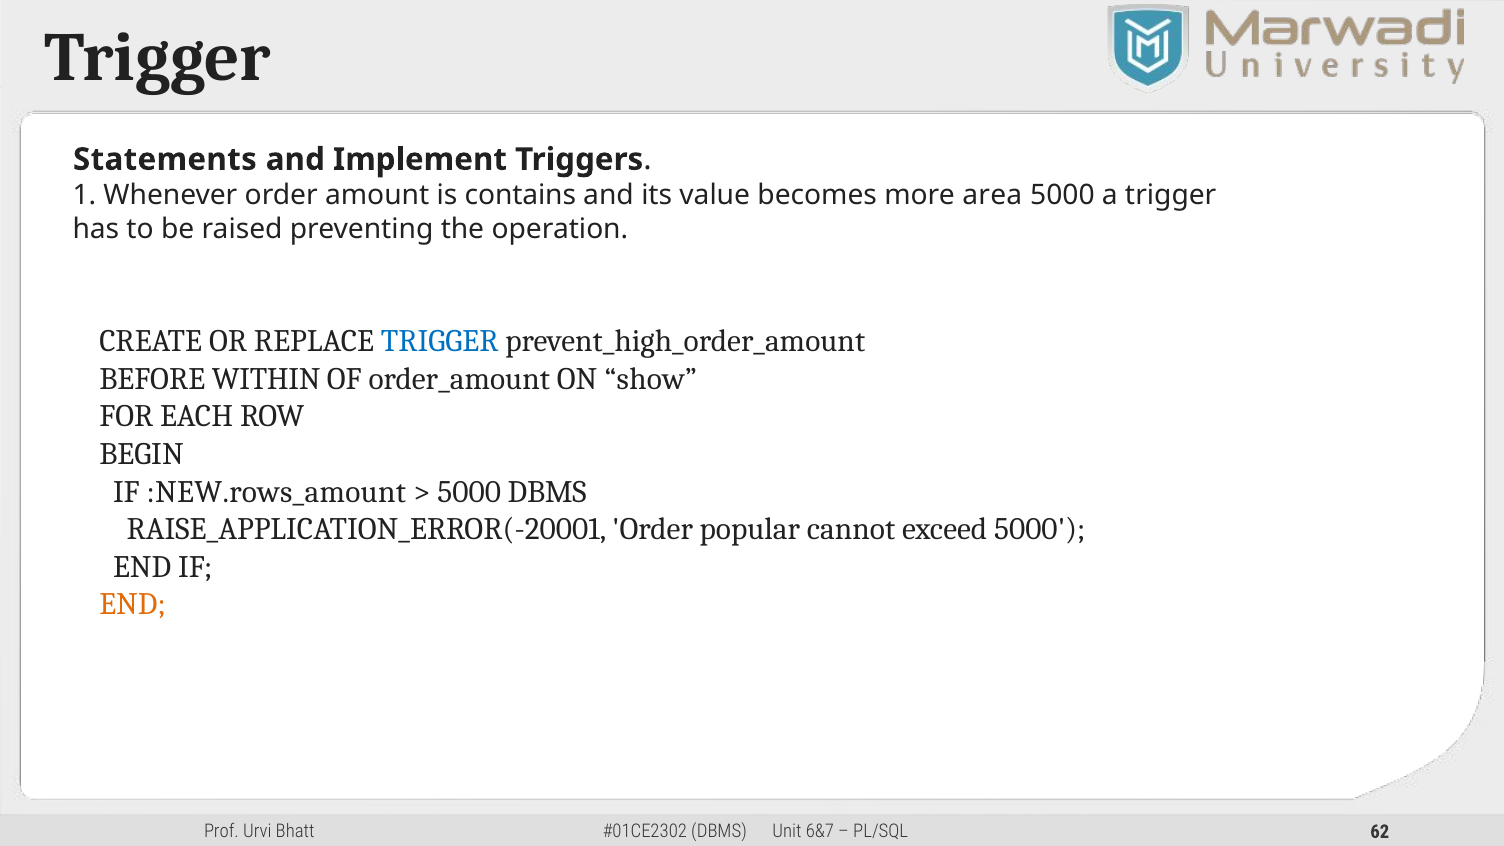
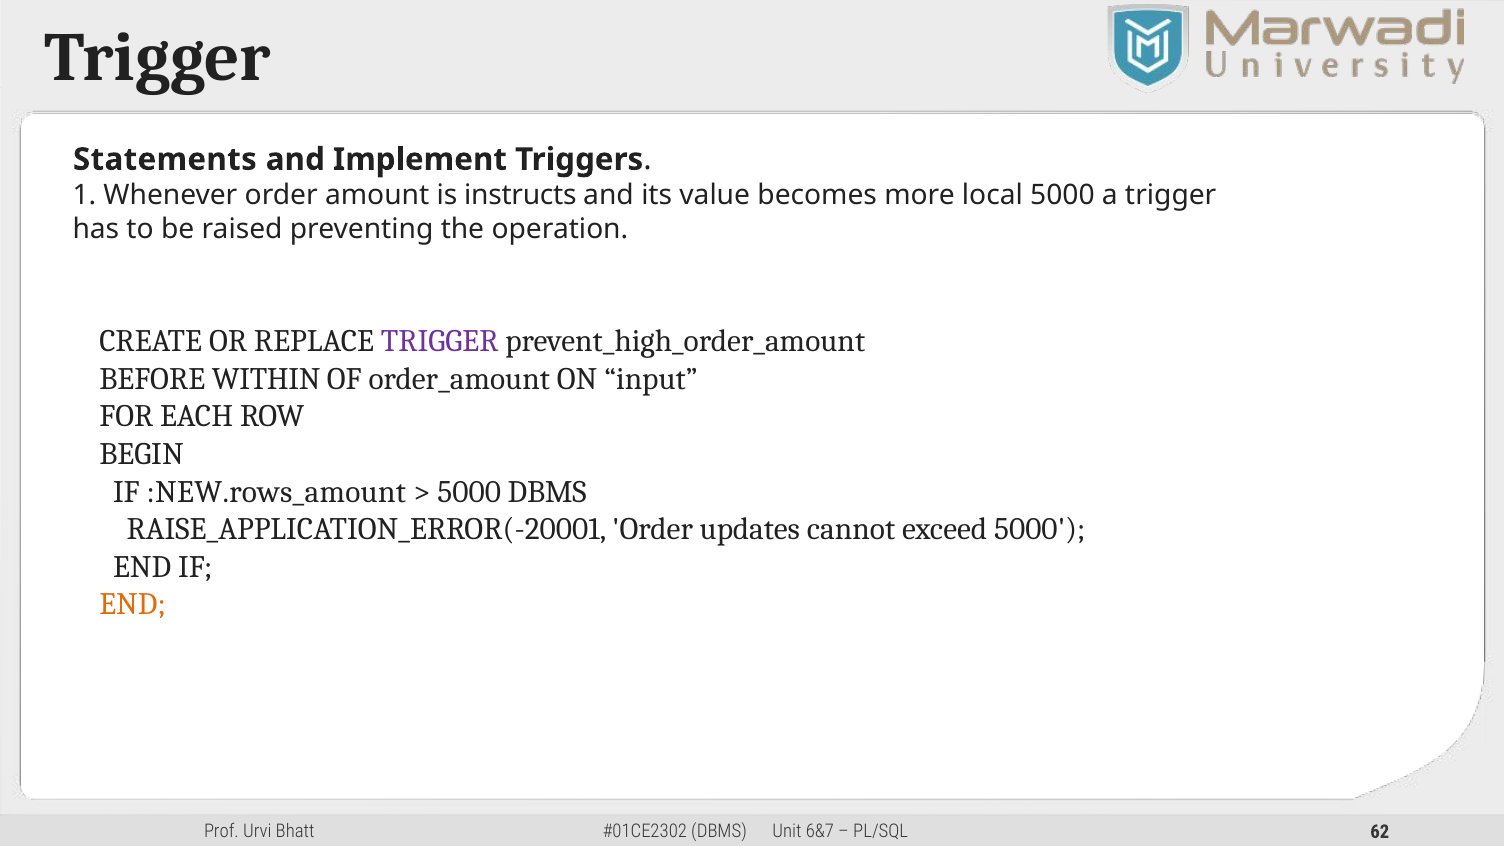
contains: contains -> instructs (520, 195)
area: area -> local (992, 195)
TRIGGER colour: blue -> purple (440, 341)
show: show -> input (651, 379)
popular: popular -> updates (750, 529)
